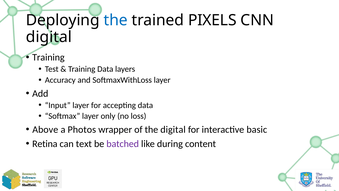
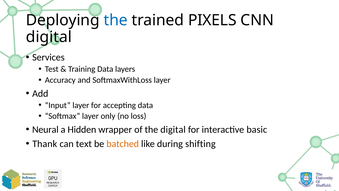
Training: Training -> Services (48, 57)
Above: Above -> Neural (45, 129)
Photos: Photos -> Hidden (82, 129)
Retina: Retina -> Thank (45, 144)
batched colour: purple -> orange (123, 144)
content: content -> shifting (200, 144)
